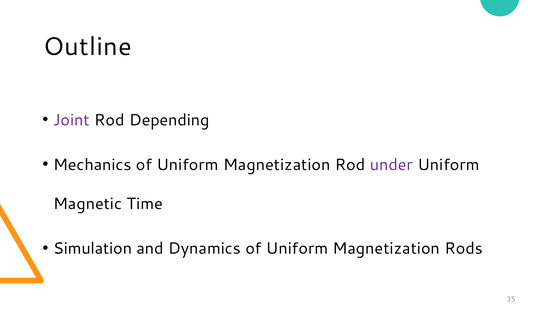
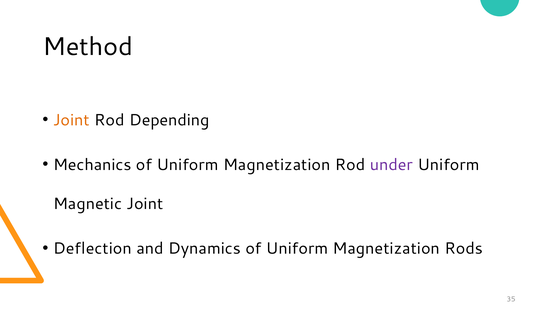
Outline: Outline -> Method (88, 47)
Joint colour: purple -> orange (71, 120)
Magnetic Time: Time -> Joint (145, 204)
Simulation: Simulation -> Deflection (92, 249)
